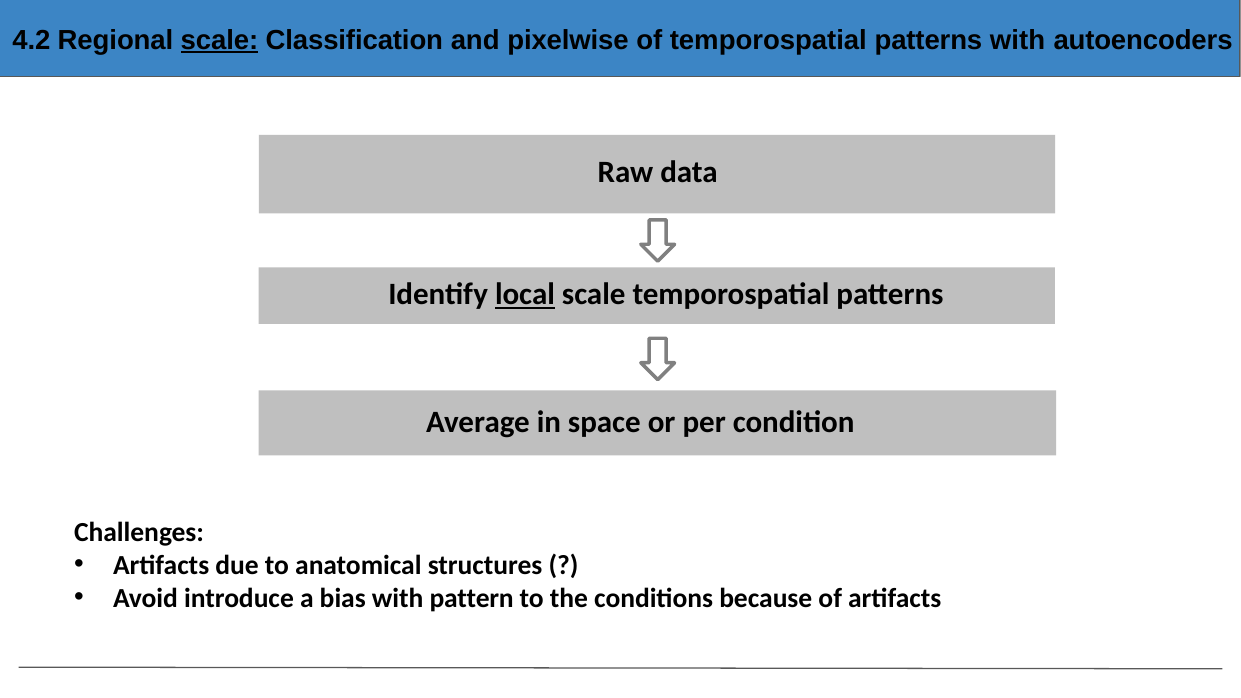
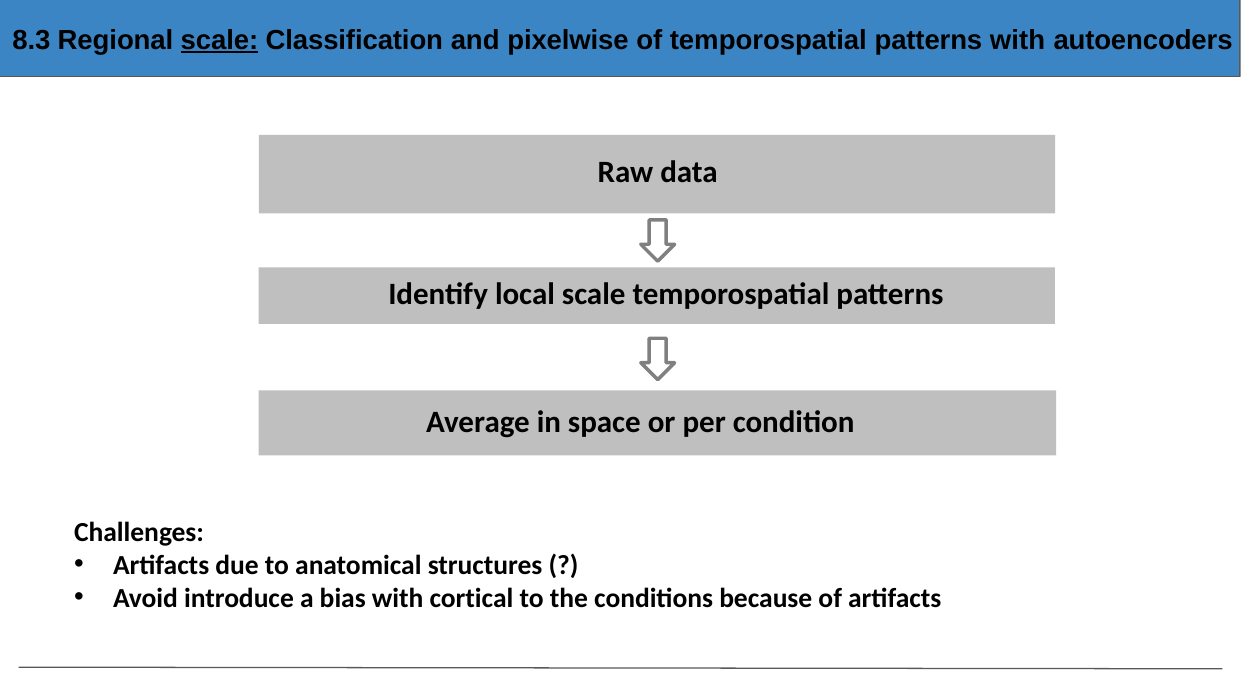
4.2: 4.2 -> 8.3 (31, 40)
local underline: present -> none (525, 294)
pattern: pattern -> cortical (471, 598)
